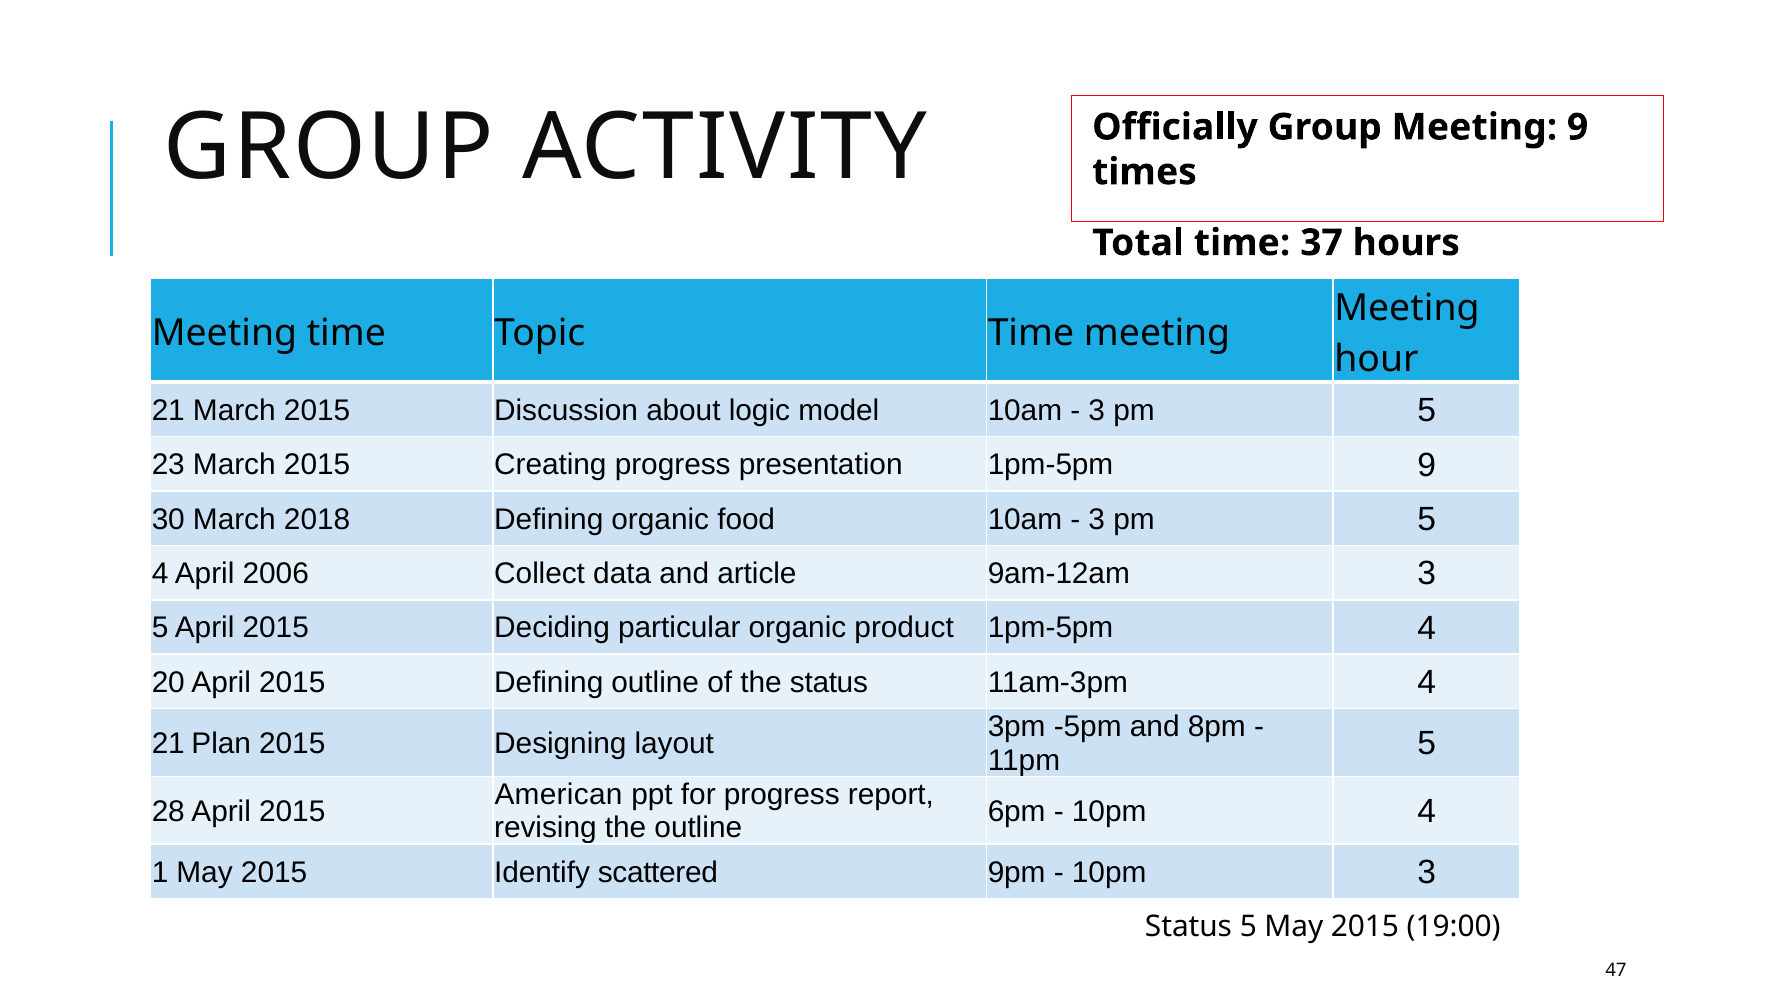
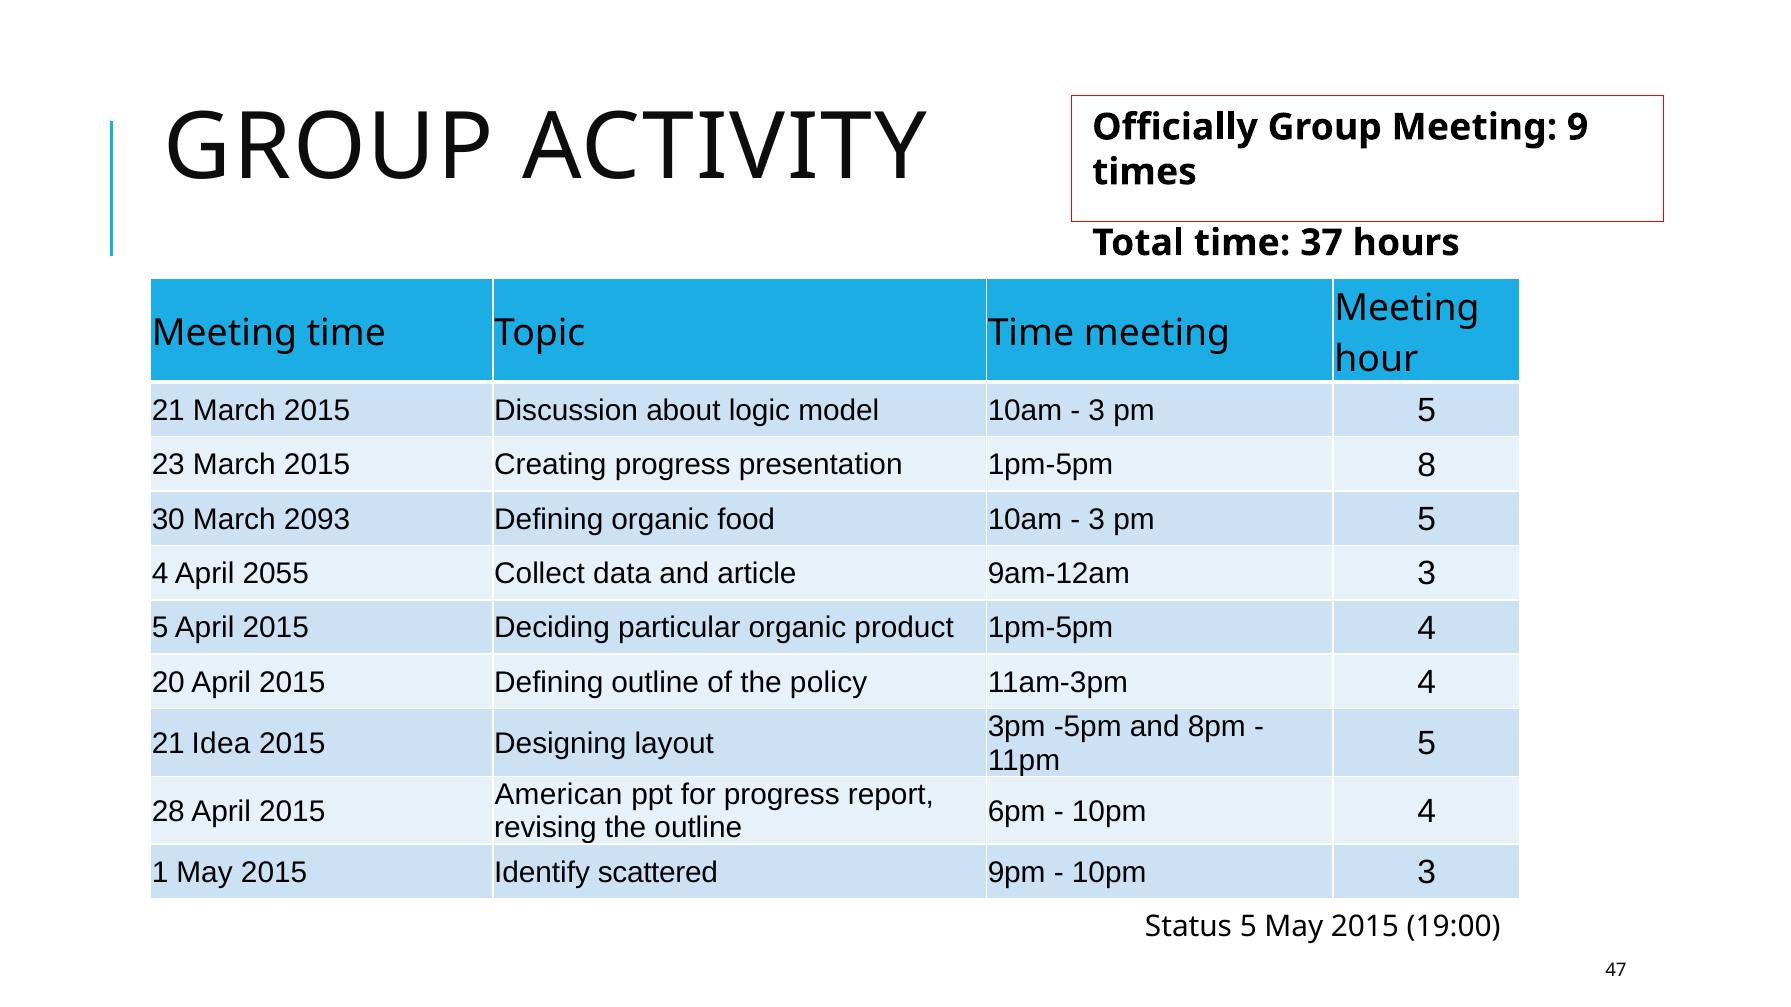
1pm-5pm 9: 9 -> 8 (1427, 465)
2018: 2018 -> 2093 (317, 519)
2006: 2006 -> 2055 (276, 574)
the status: status -> policy (829, 683)
Plan: Plan -> Idea (221, 744)
